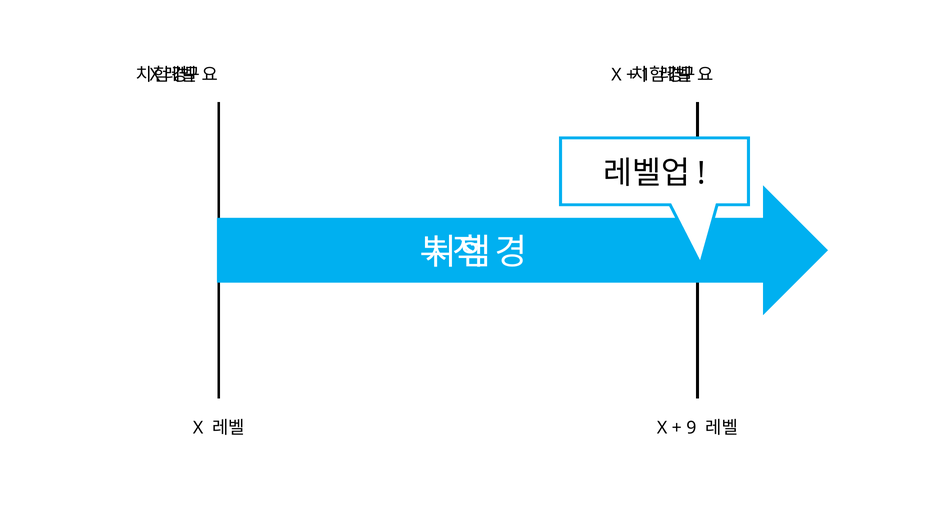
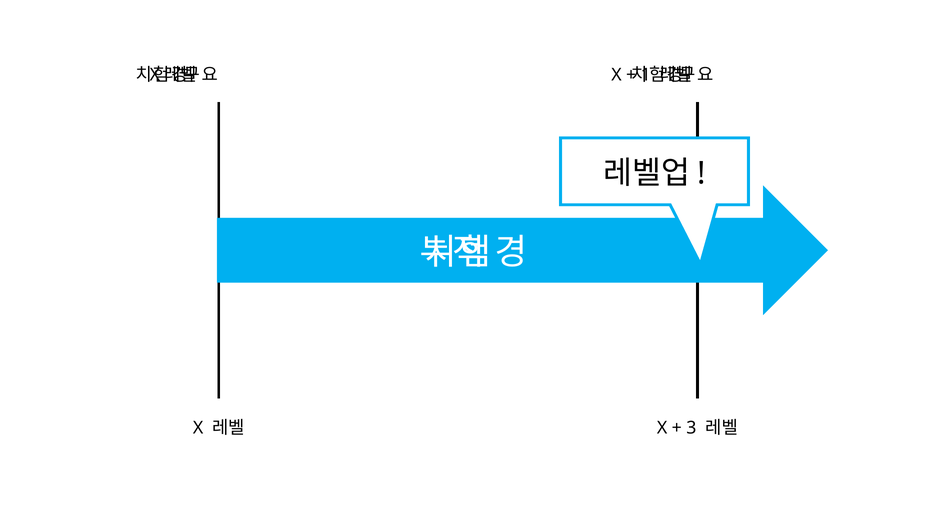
9: 9 -> 3 (691, 427)
